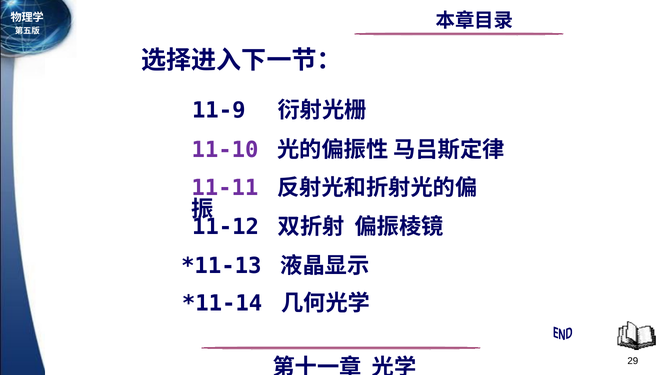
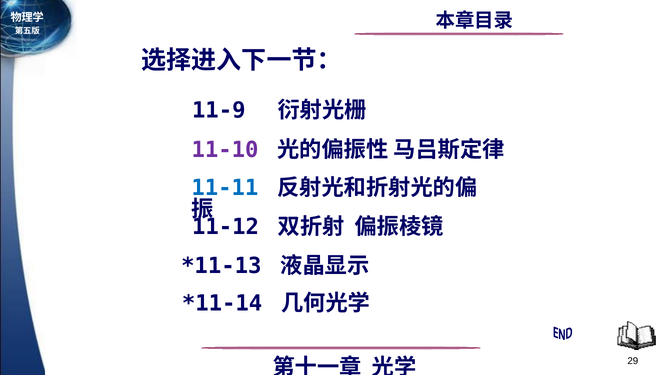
11-11 colour: purple -> blue (225, 188)
